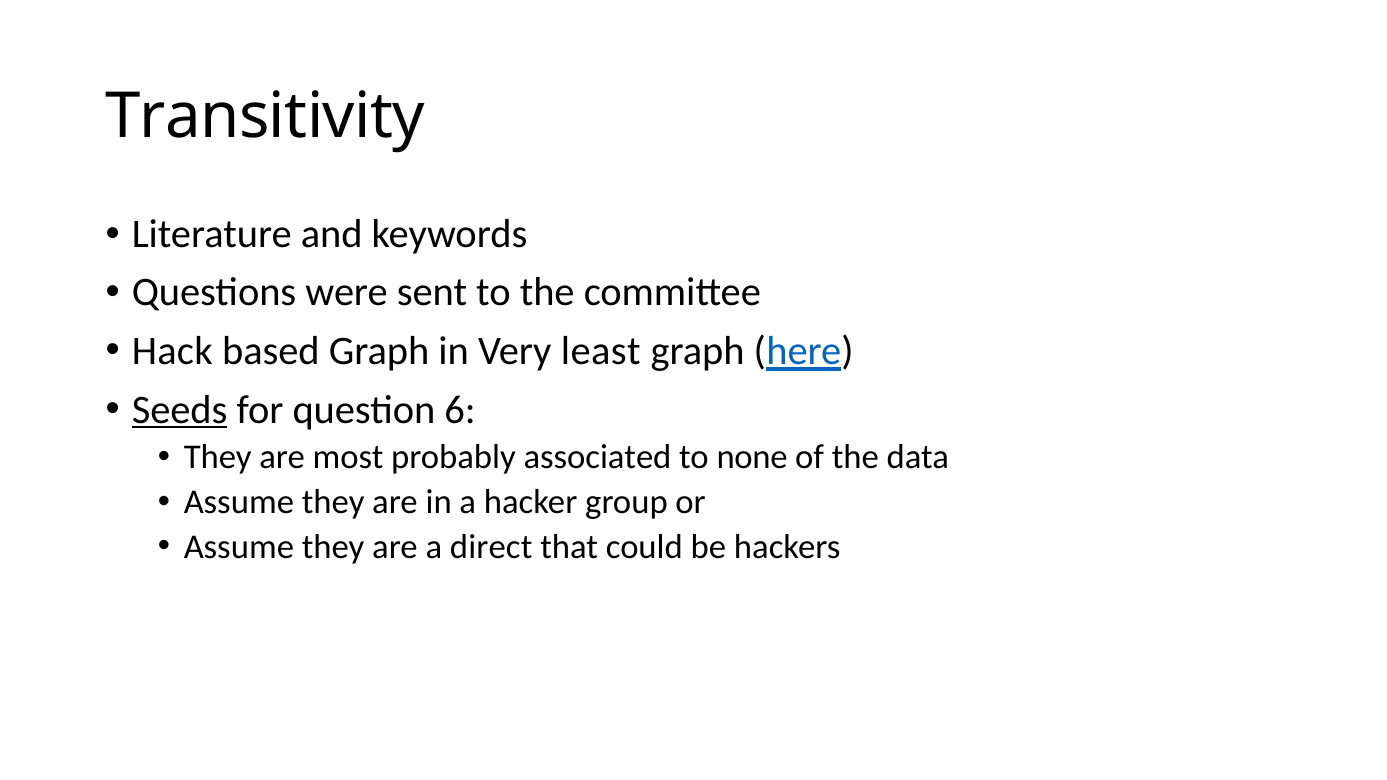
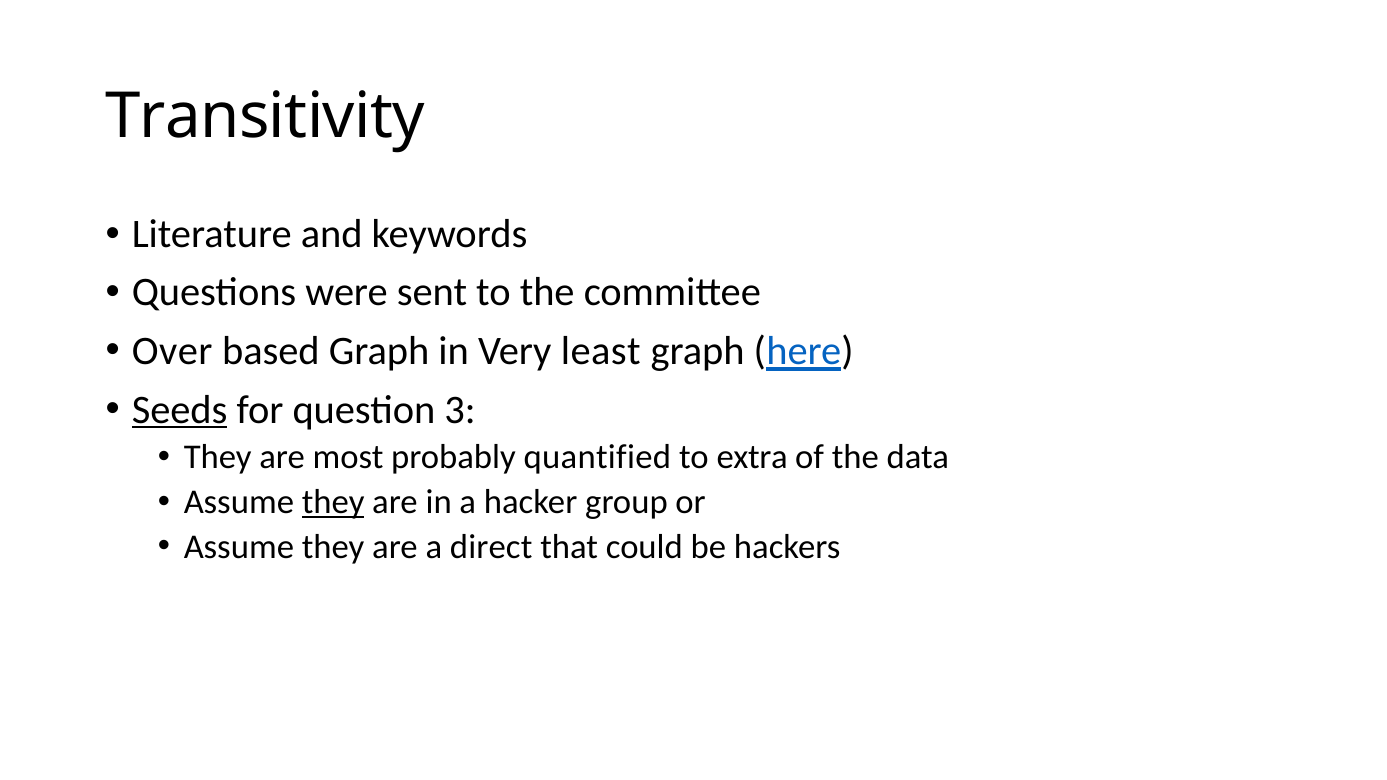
Hack: Hack -> Over (172, 351)
6: 6 -> 3 (460, 410)
associated: associated -> quantified (597, 458)
none: none -> extra (752, 458)
they underline: none -> present (333, 502)
